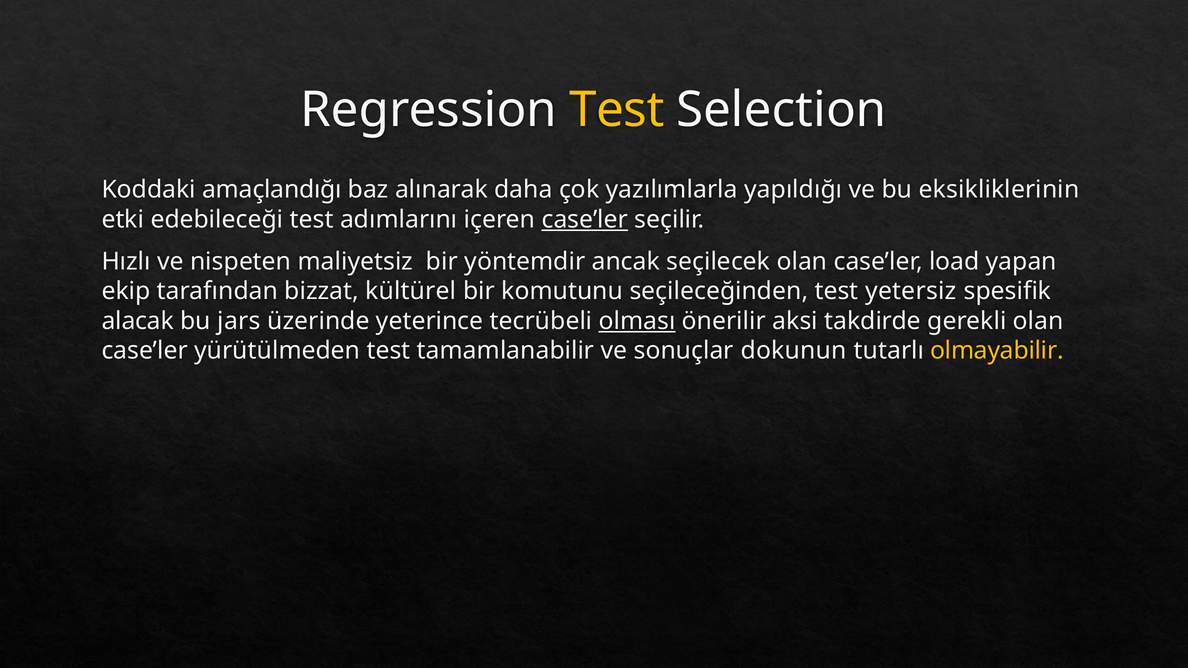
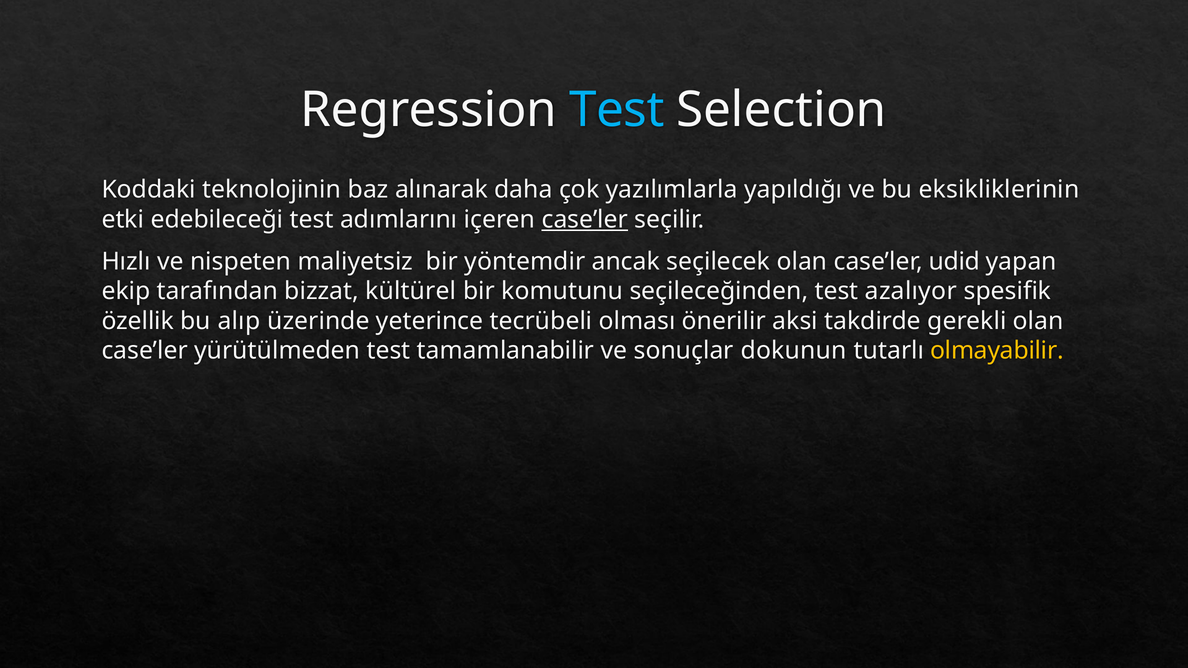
Test colour: yellow -> light blue (617, 110)
amaçlandığı: amaçlandığı -> teknolojinin (272, 190)
load: load -> udid (954, 262)
yetersiz: yetersiz -> azalıyor (911, 291)
alacak: alacak -> özellik (138, 321)
jars: jars -> alıp (239, 321)
olması underline: present -> none (637, 321)
